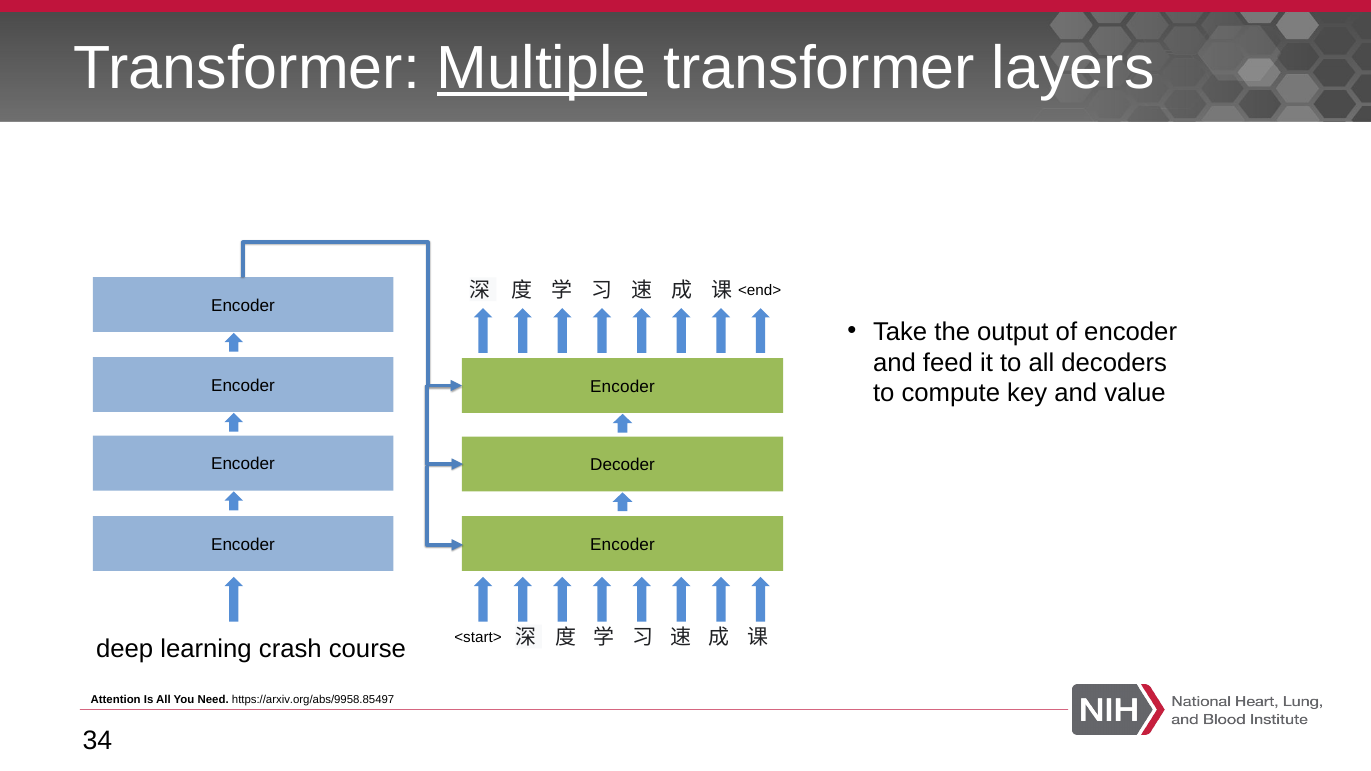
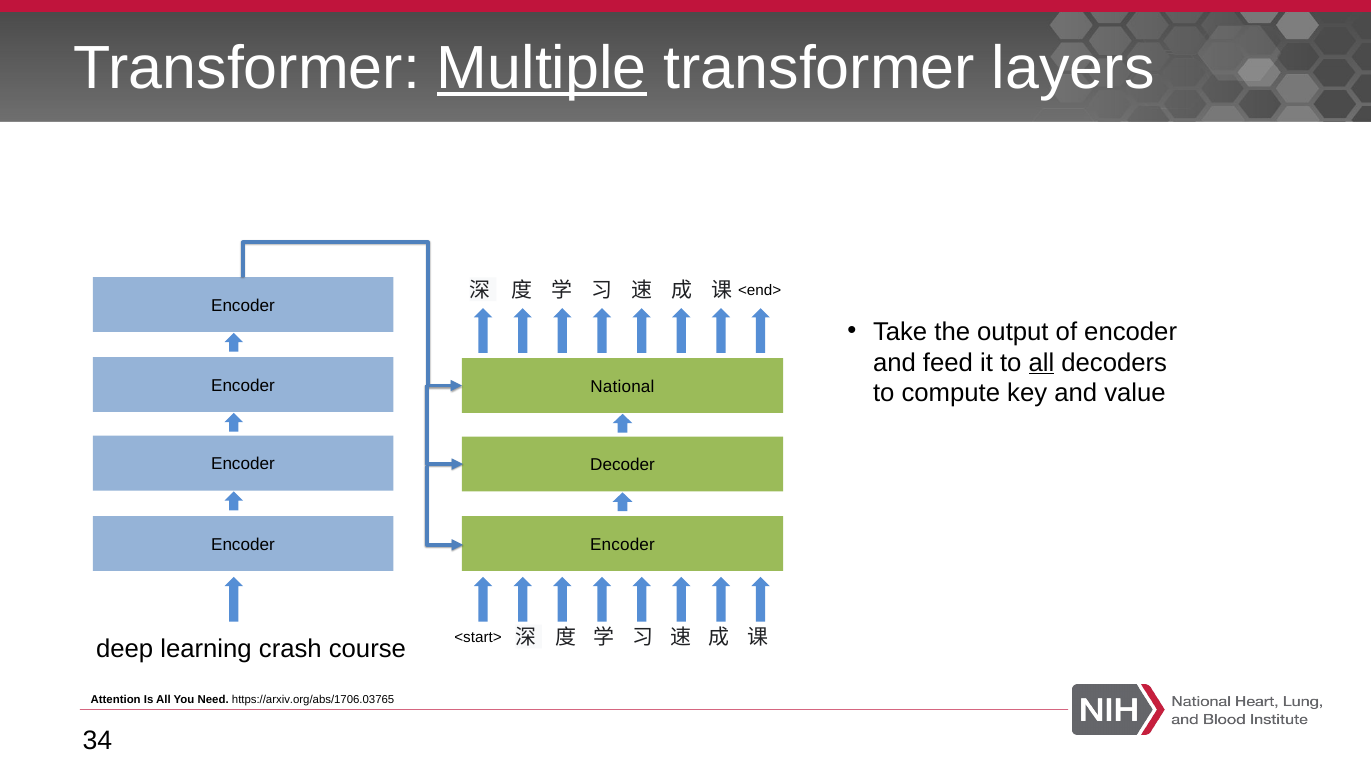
all underline: none -> present (1041, 363)
Encoder: Encoder -> National (622, 387)
https://arxiv.org/abs/9958.85497: https://arxiv.org/abs/9958.85497 -> https://arxiv.org/abs/1706.03765 (313, 700)
